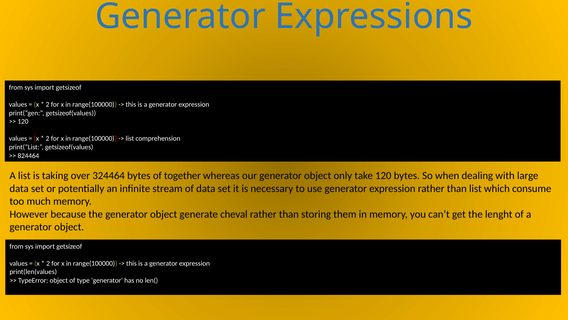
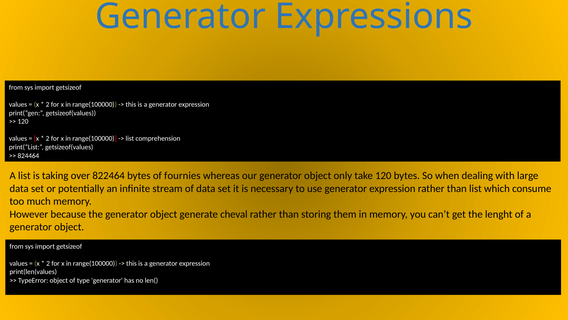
324464: 324464 -> 822464 (109, 175)
together: together -> fournies (182, 175)
